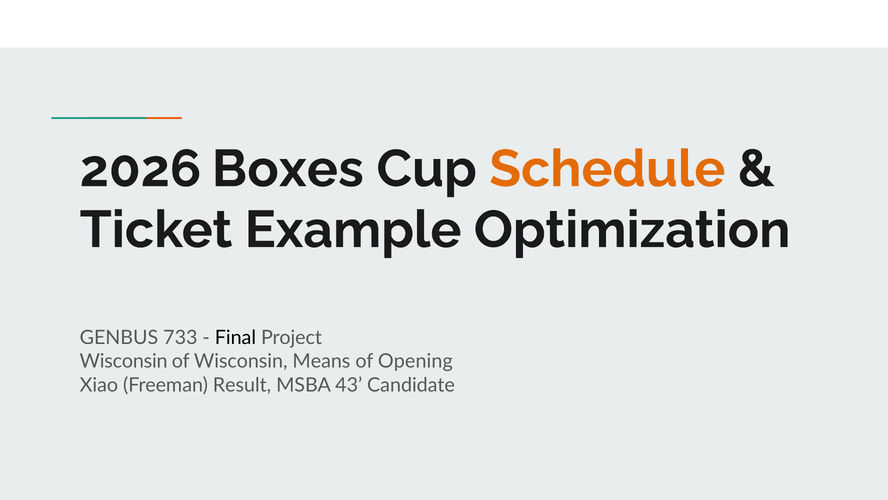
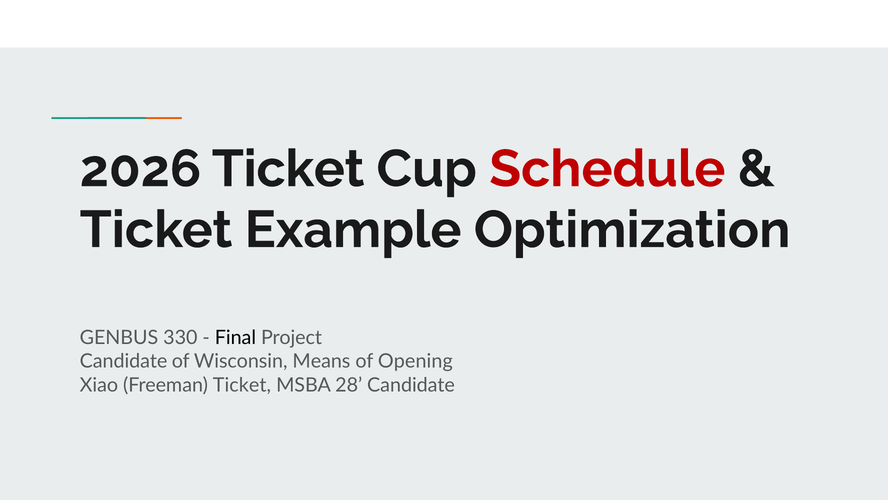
2026 Boxes: Boxes -> Ticket (288, 169)
Schedule colour: orange -> red (607, 169)
733: 733 -> 330 (180, 338)
Wisconsin: Wisconsin -> Candidate (124, 361)
Freeman Result: Result -> Ticket (242, 385)
43: 43 -> 28 (349, 385)
